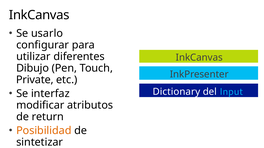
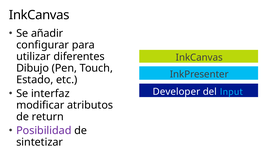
usarlo: usarlo -> añadir (47, 33)
Private: Private -> Estado (35, 80)
Dictionary: Dictionary -> Developer (176, 92)
Posibilidad colour: orange -> purple (44, 131)
